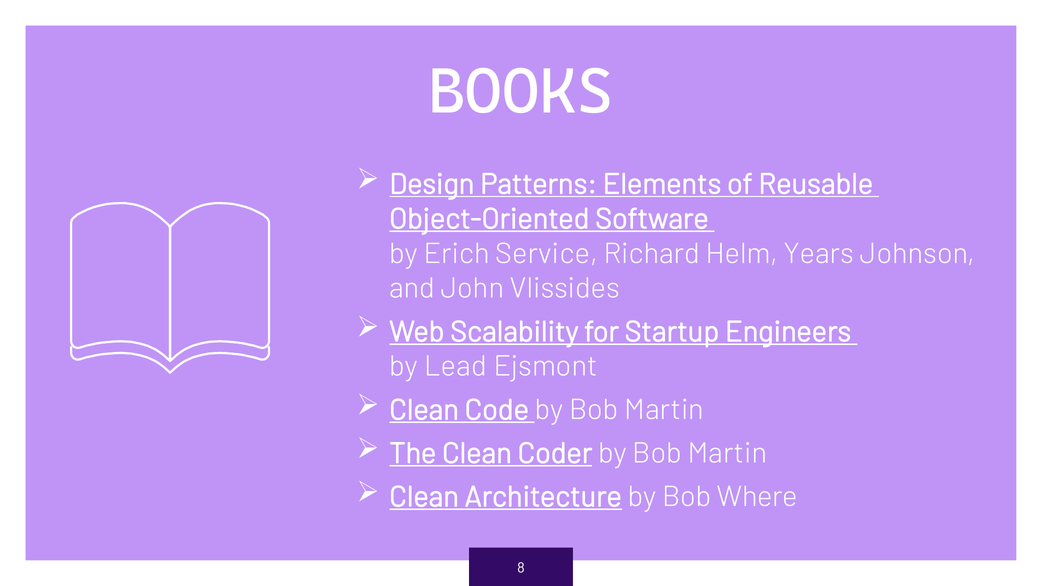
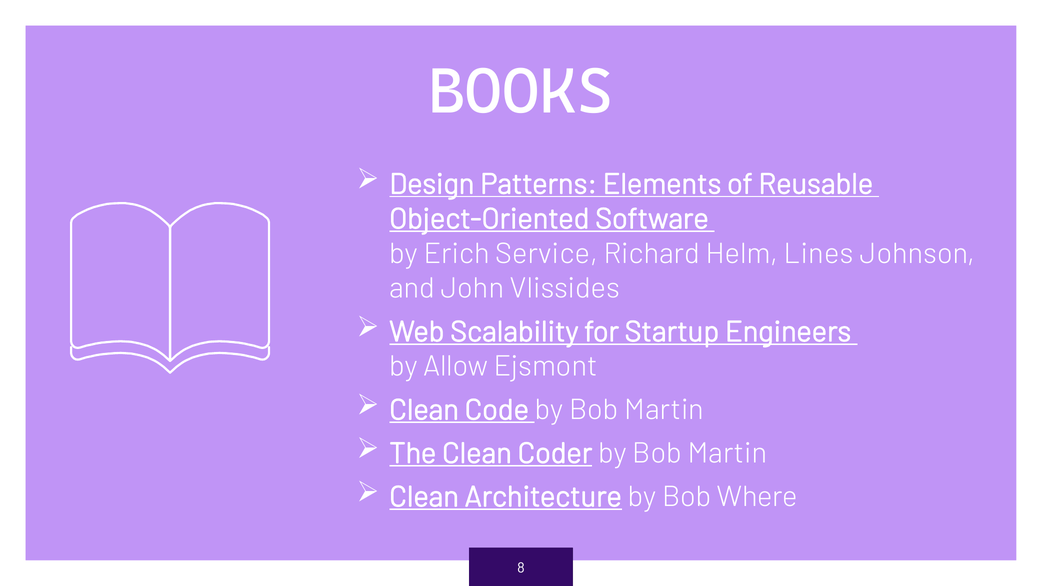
Years: Years -> Lines (819, 254)
Lead: Lead -> Allow (456, 367)
